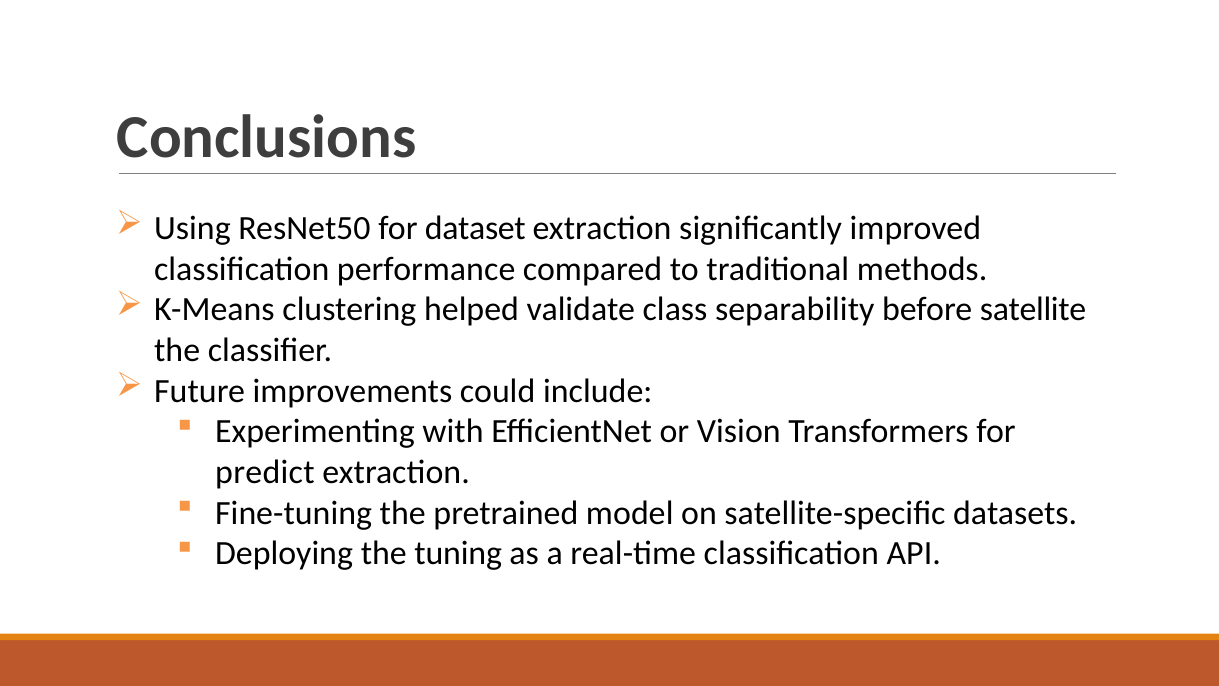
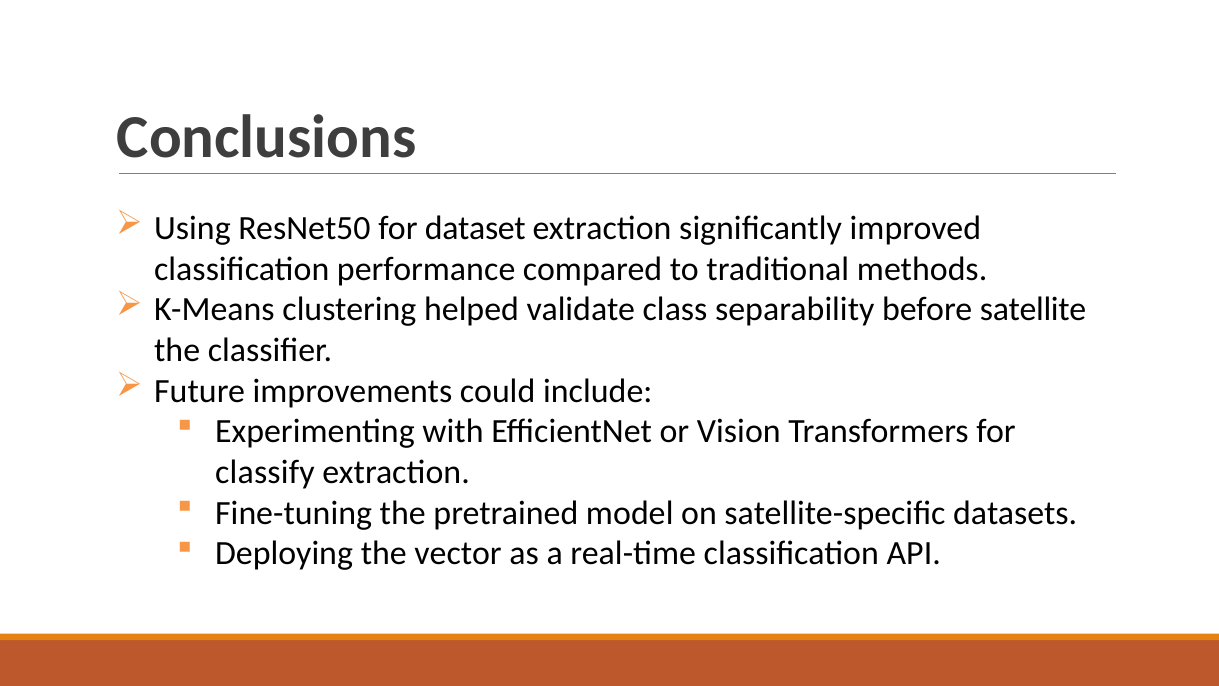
predict: predict -> classify (265, 472)
tuning: tuning -> vector (458, 553)
